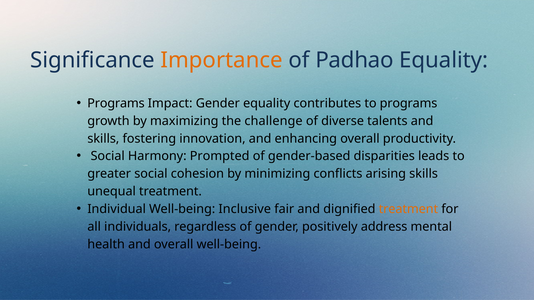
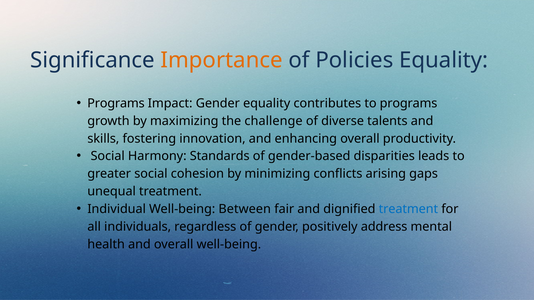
Padhao: Padhao -> Policies (354, 60)
Prompted: Prompted -> Standards (220, 156)
arising skills: skills -> gaps (424, 174)
Inclusive: Inclusive -> Between (245, 209)
treatment colour: orange -> blue (408, 209)
